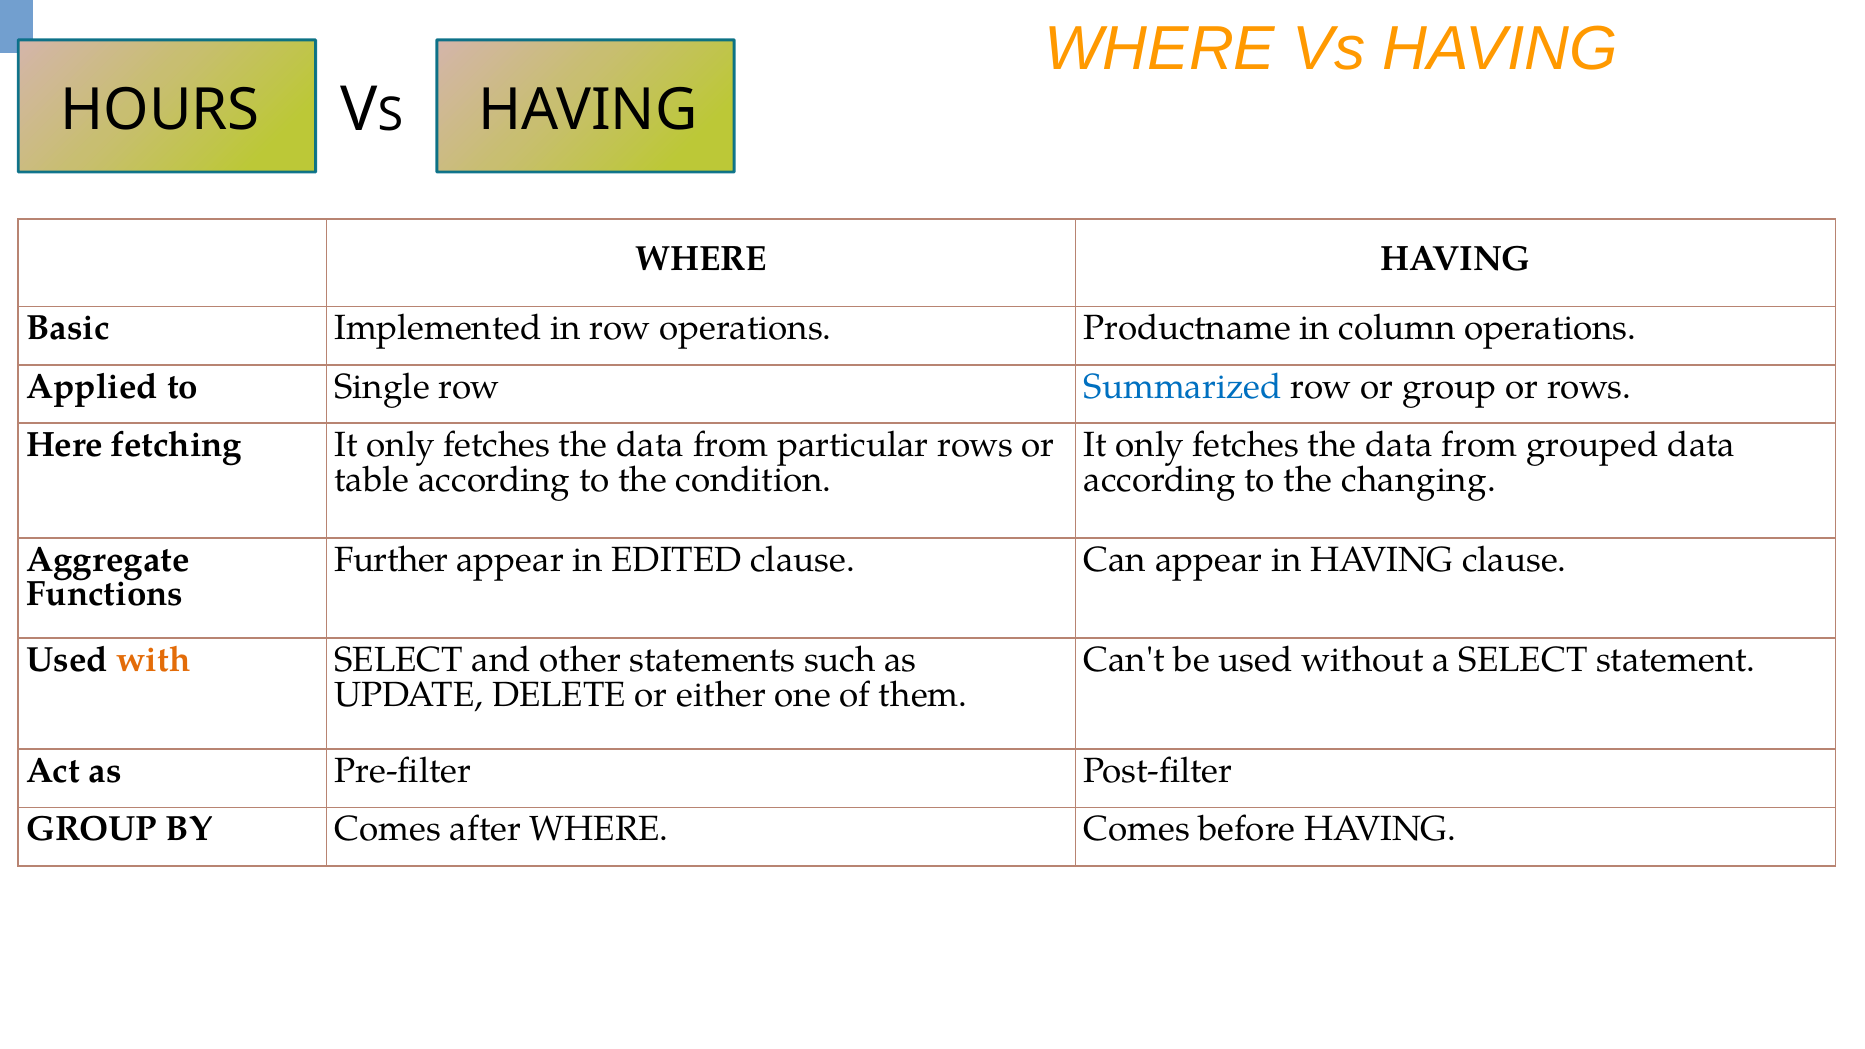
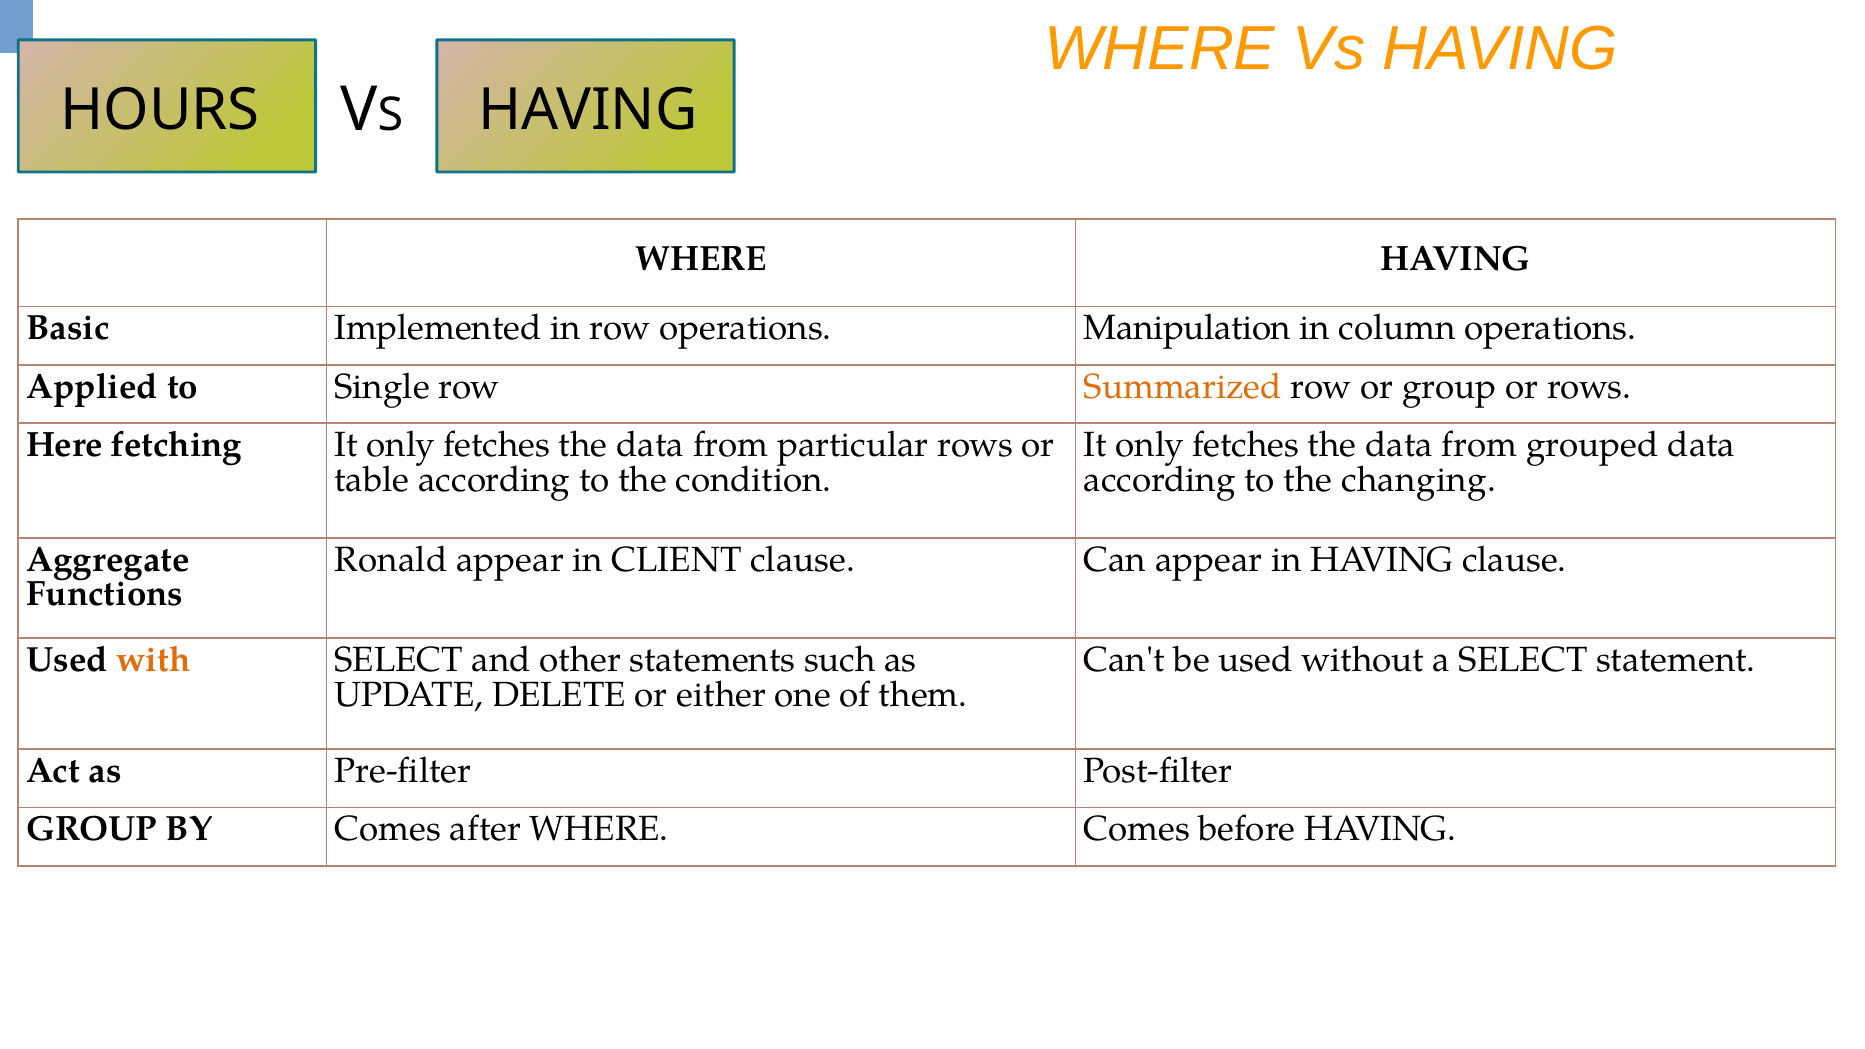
Productname: Productname -> Manipulation (1187, 328)
Summarized colour: blue -> orange (1183, 387)
Further: Further -> Ronald (391, 560)
EDITED: EDITED -> CLIENT (677, 560)
